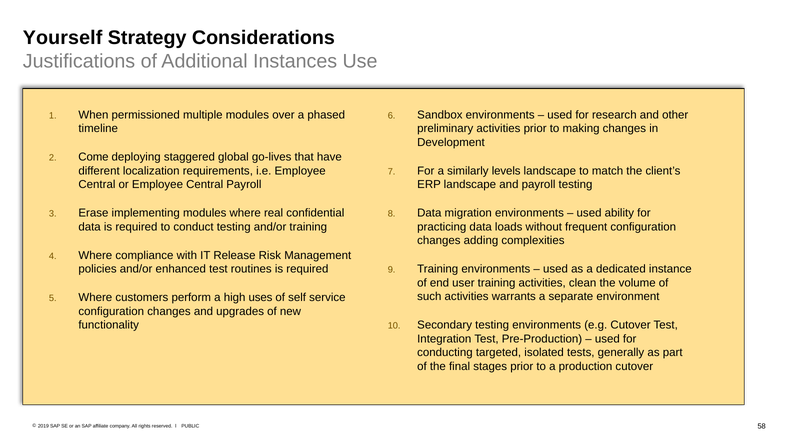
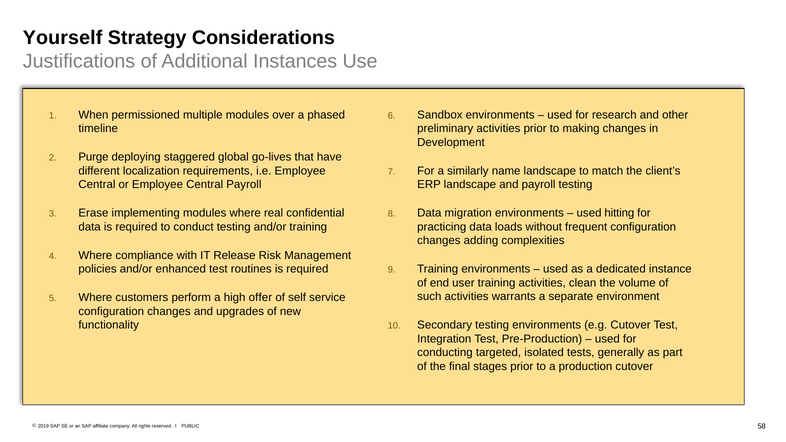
Come: Come -> Purge (93, 157)
levels: levels -> name (506, 171)
ability: ability -> hitting (619, 213)
uses: uses -> offer (260, 298)
